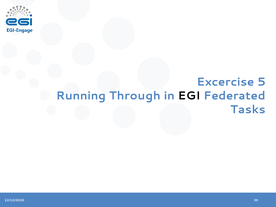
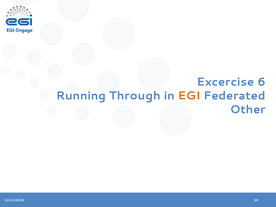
5: 5 -> 6 (262, 82)
EGI colour: black -> orange (189, 96)
Tasks: Tasks -> Other (248, 109)
